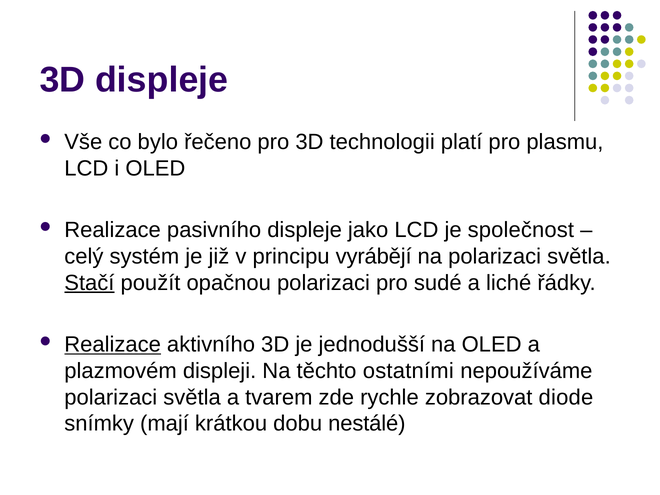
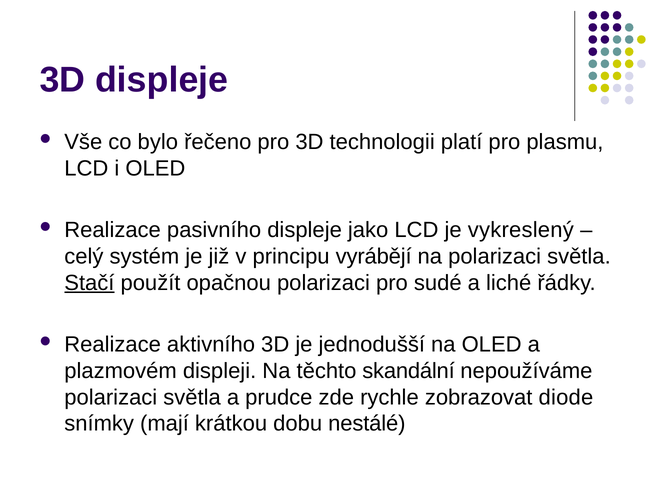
společnost: společnost -> vykreslený (521, 230)
Realizace underline: present -> none (113, 345)
ostatními: ostatními -> skandální (409, 371)
tvarem: tvarem -> prudce (279, 397)
